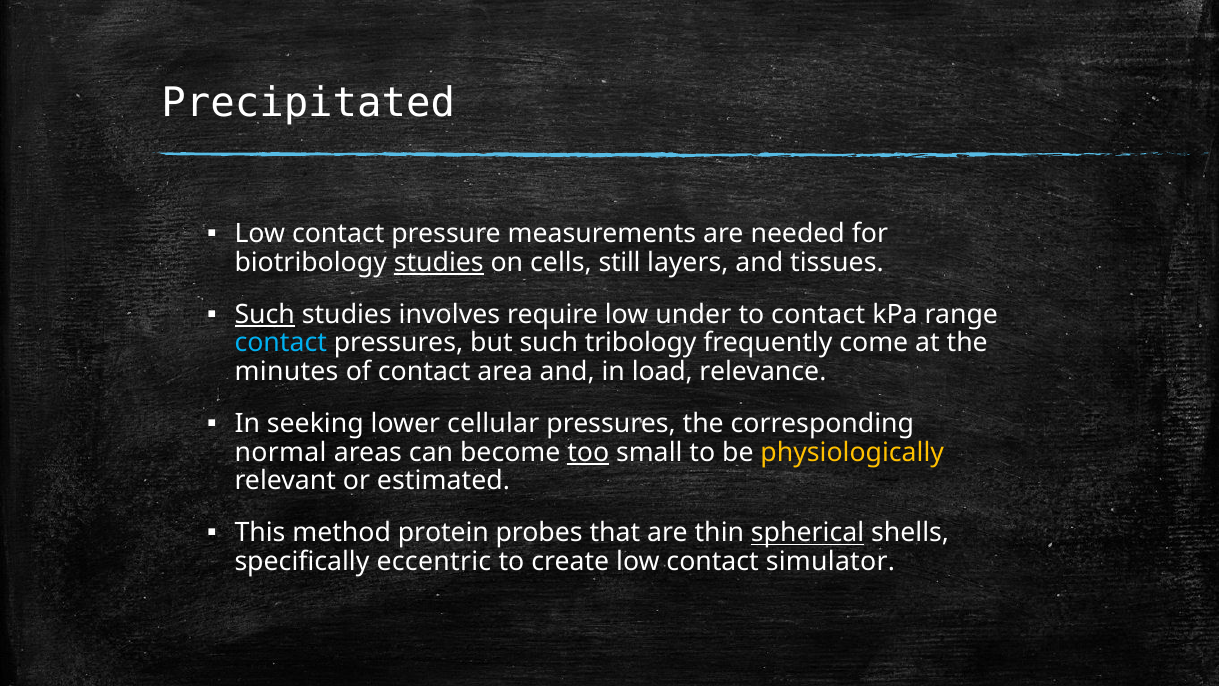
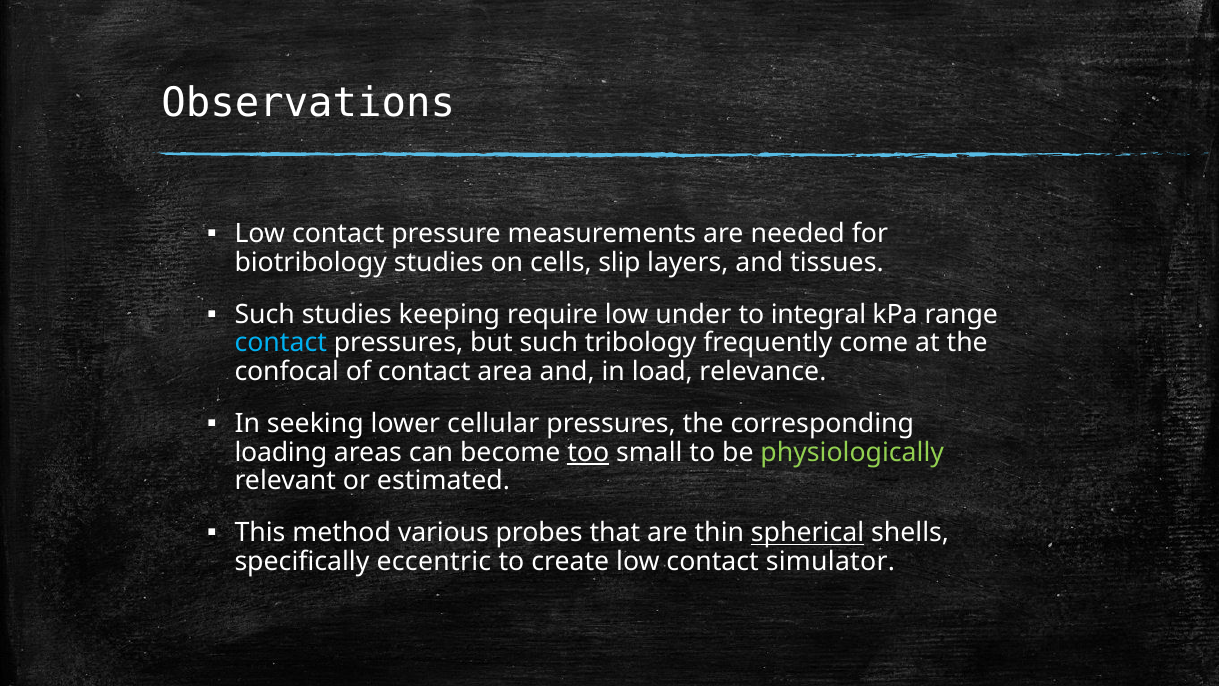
Precipitated: Precipitated -> Observations (308, 103)
studies underline: present -> none (439, 263)
still: still -> slip (620, 263)
Such underline: present -> none (265, 314)
involves: involves -> keeping (449, 314)
to contact: contact -> integral (818, 314)
minutes: minutes -> confocal (287, 372)
normal: normal -> loading (281, 452)
physiologically colour: yellow -> light green (852, 452)
protein: protein -> various (443, 533)
